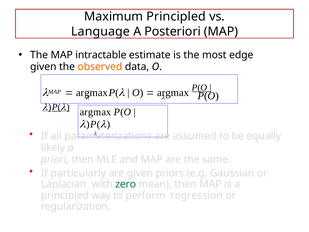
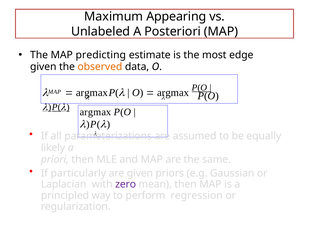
Maximum Principled: Principled -> Appearing (176, 17)
Language: Language -> Unlabeled (101, 31)
intractable: intractable -> predicting (101, 55)
zero colour: green -> purple (126, 184)
